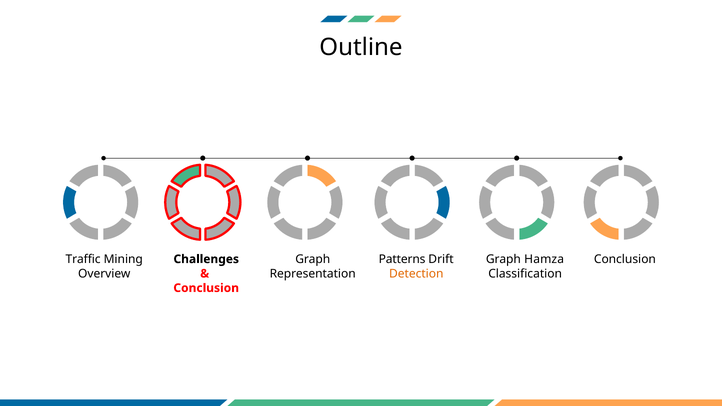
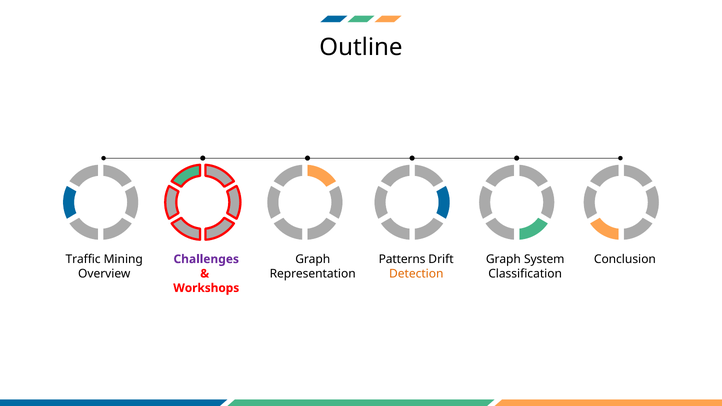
Hamza: Hamza -> System (544, 259)
Challenges colour: black -> purple (206, 259)
Conclusion: Conclusion -> Workshops (206, 288)
